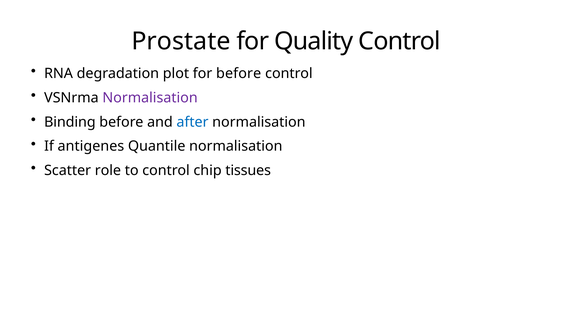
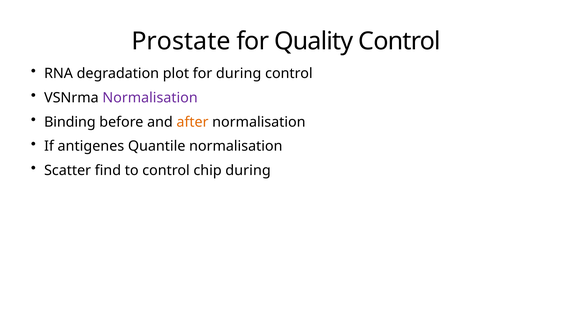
for before: before -> during (239, 74)
after colour: blue -> orange (192, 122)
role: role -> find (108, 171)
chip tissues: tissues -> during (248, 171)
